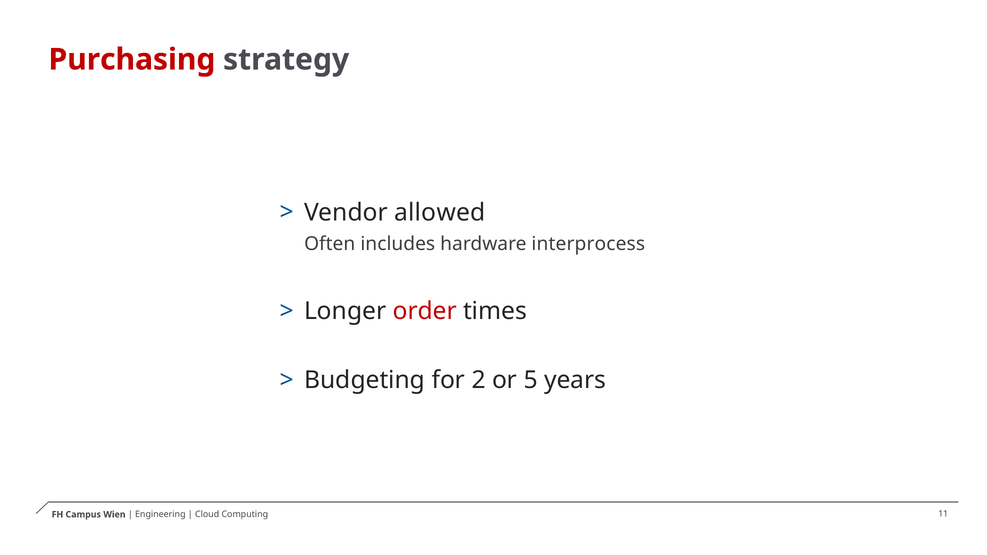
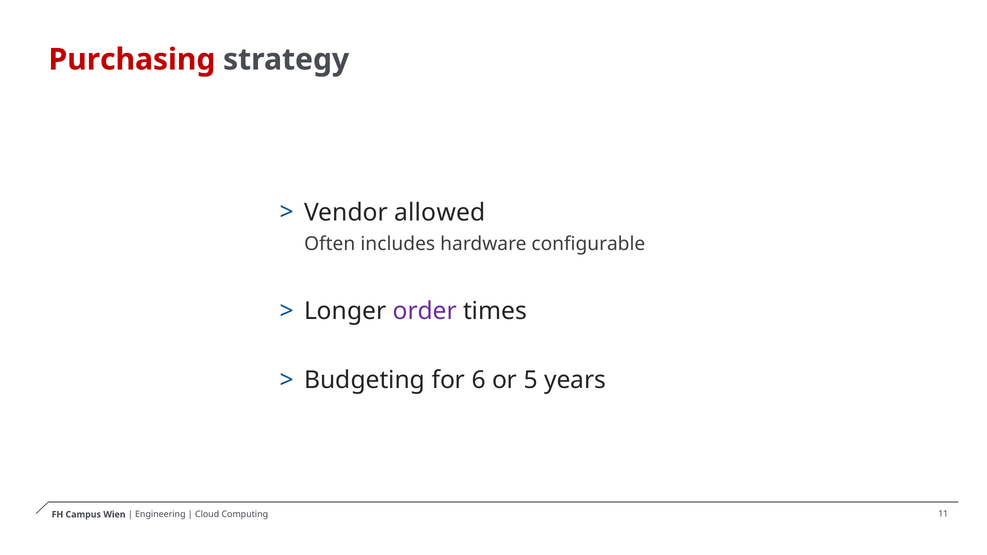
interprocess: interprocess -> configurable (588, 244)
order colour: red -> purple (425, 311)
2: 2 -> 6 (479, 380)
